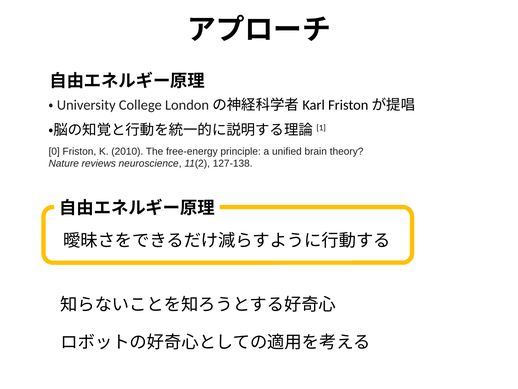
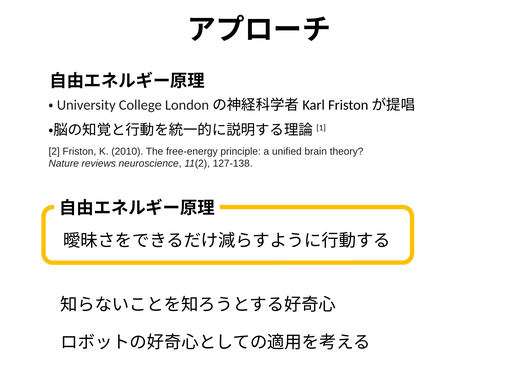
0: 0 -> 2 (54, 151)
